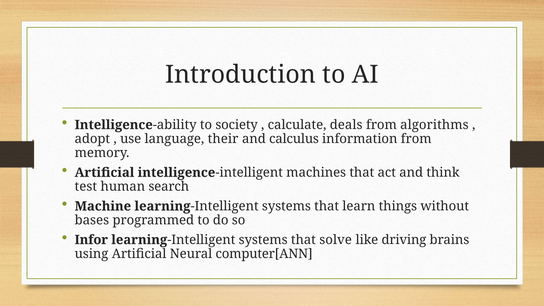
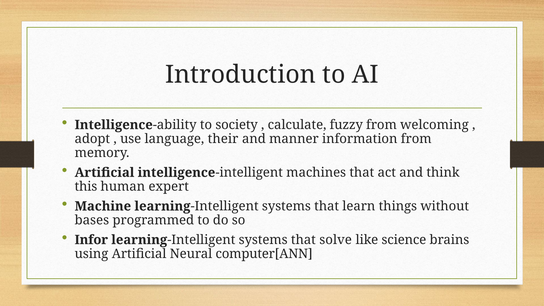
deals: deals -> fuzzy (346, 125)
algorithms: algorithms -> welcoming (434, 125)
calculus: calculus -> manner (294, 139)
test: test -> this (86, 187)
search: search -> expert (169, 187)
driving: driving -> science (404, 240)
